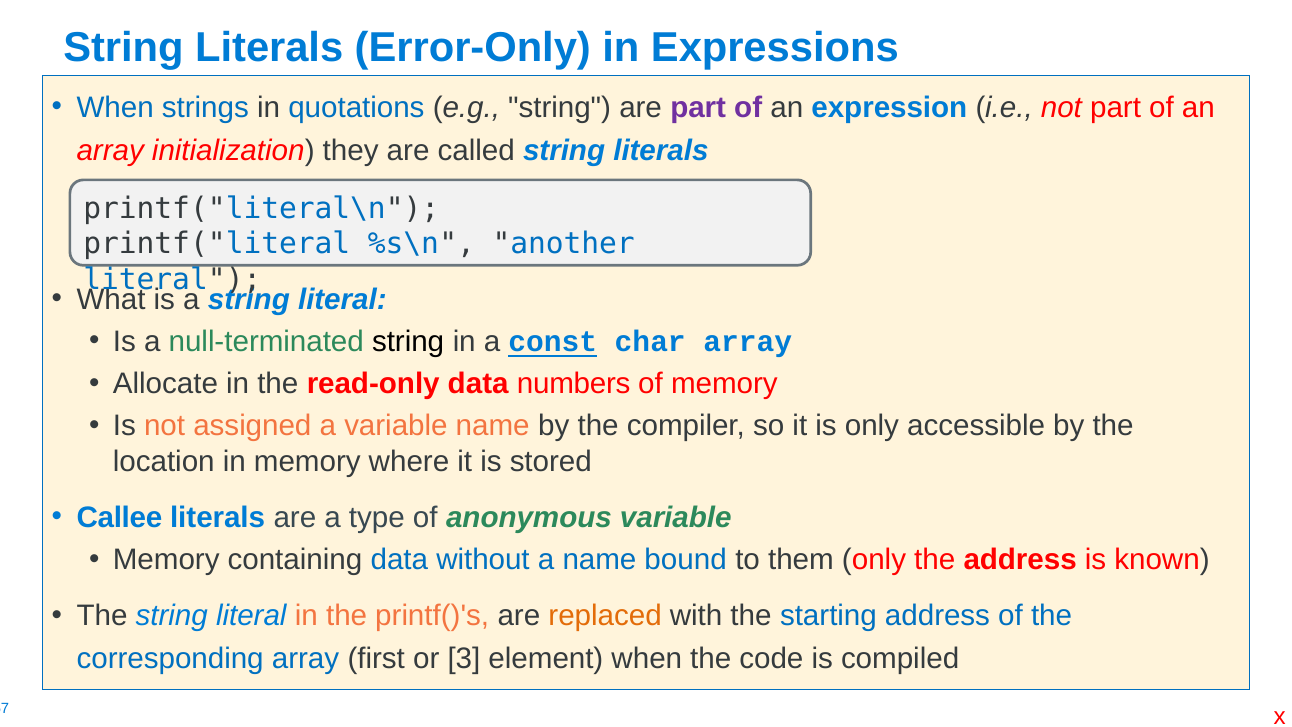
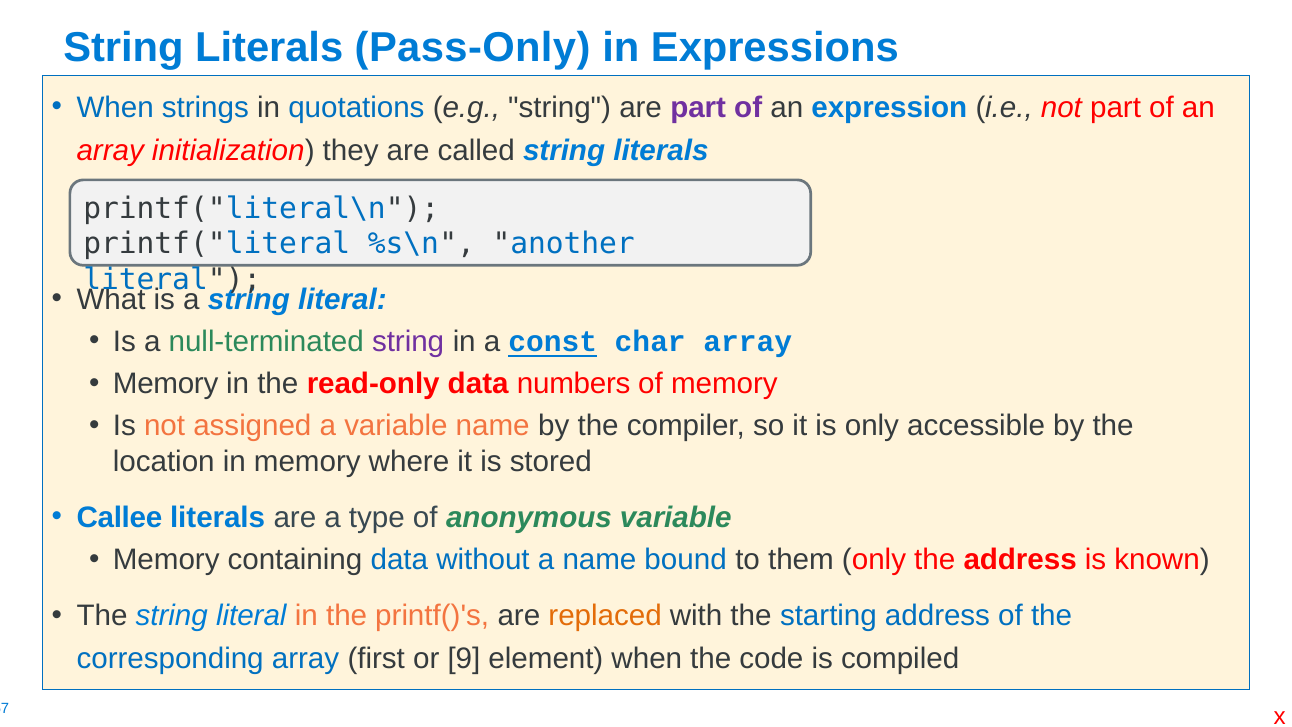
Error-Only: Error-Only -> Pass-Only (473, 48)
string colour: black -> purple (408, 341)
Allocate: Allocate -> Memory (166, 384)
3: 3 -> 9 (464, 658)
